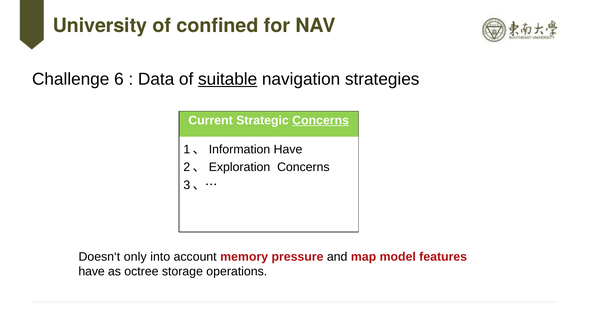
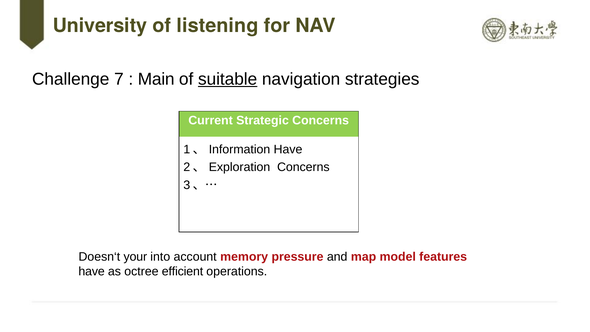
confined: confined -> listening (217, 26)
6: 6 -> 7 (119, 79)
Data: Data -> Main (156, 79)
Concerns underline: present -> none (321, 120)
only: only -> your (135, 257)
storage: storage -> efficient (182, 271)
